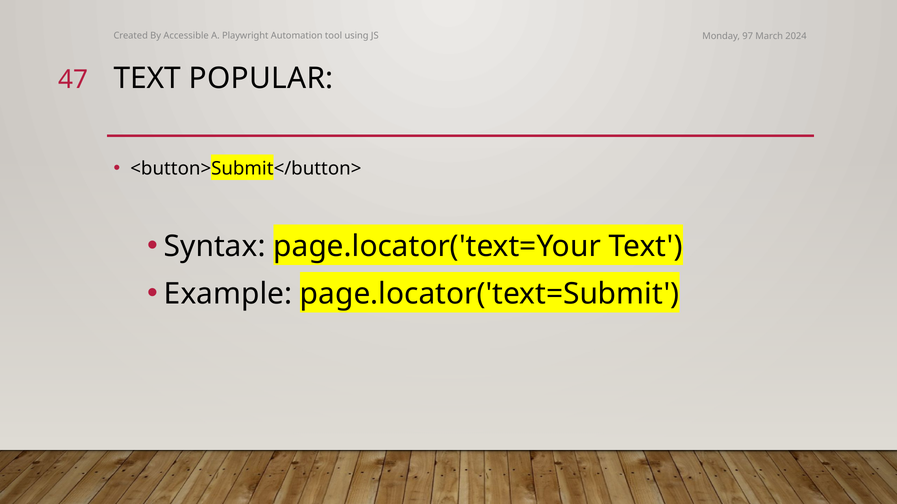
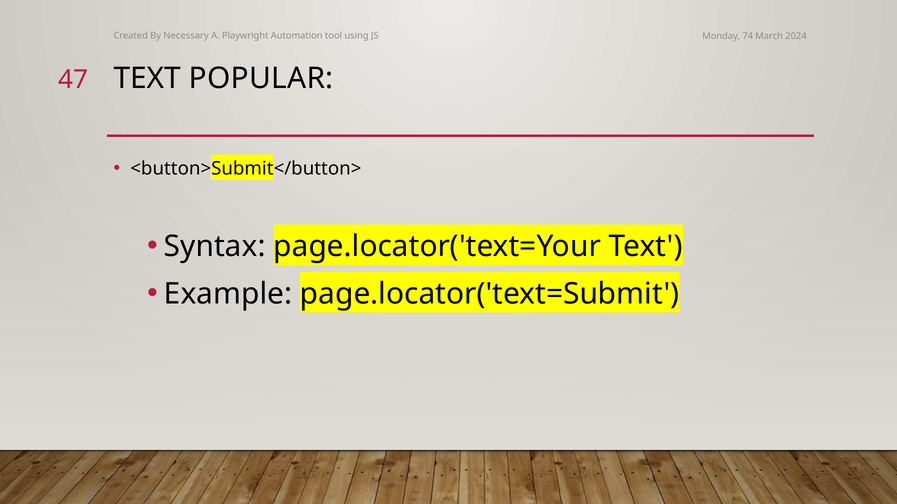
Accessible: Accessible -> Necessary (186, 36)
97: 97 -> 74 (748, 36)
